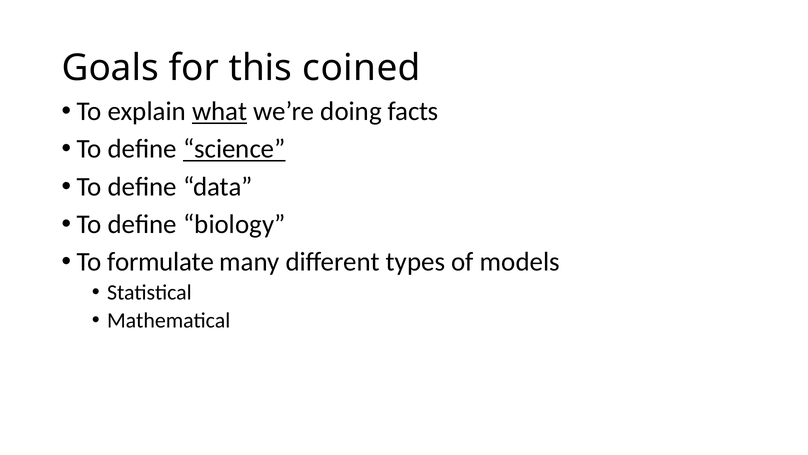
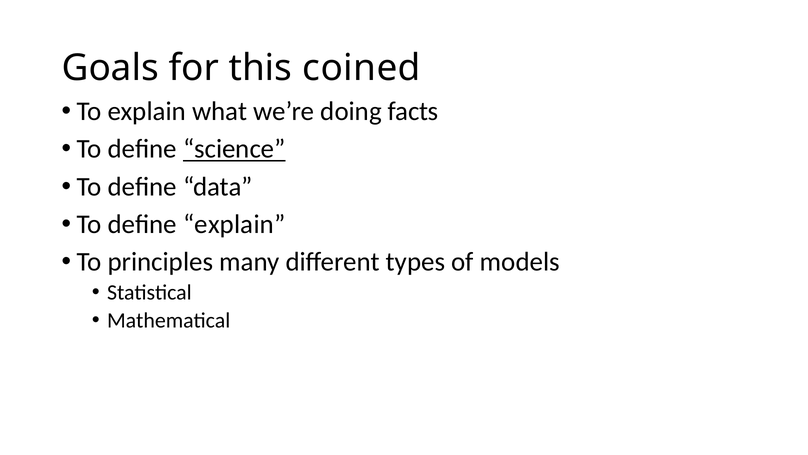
what underline: present -> none (220, 111)
define biology: biology -> explain (234, 224)
formulate: formulate -> principles (160, 261)
